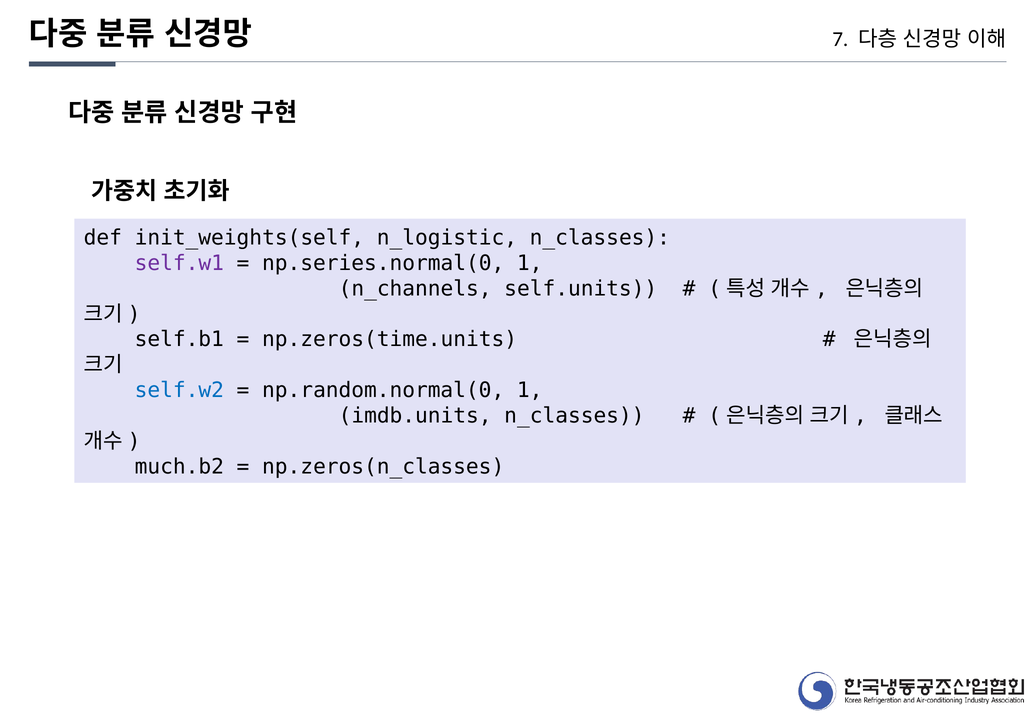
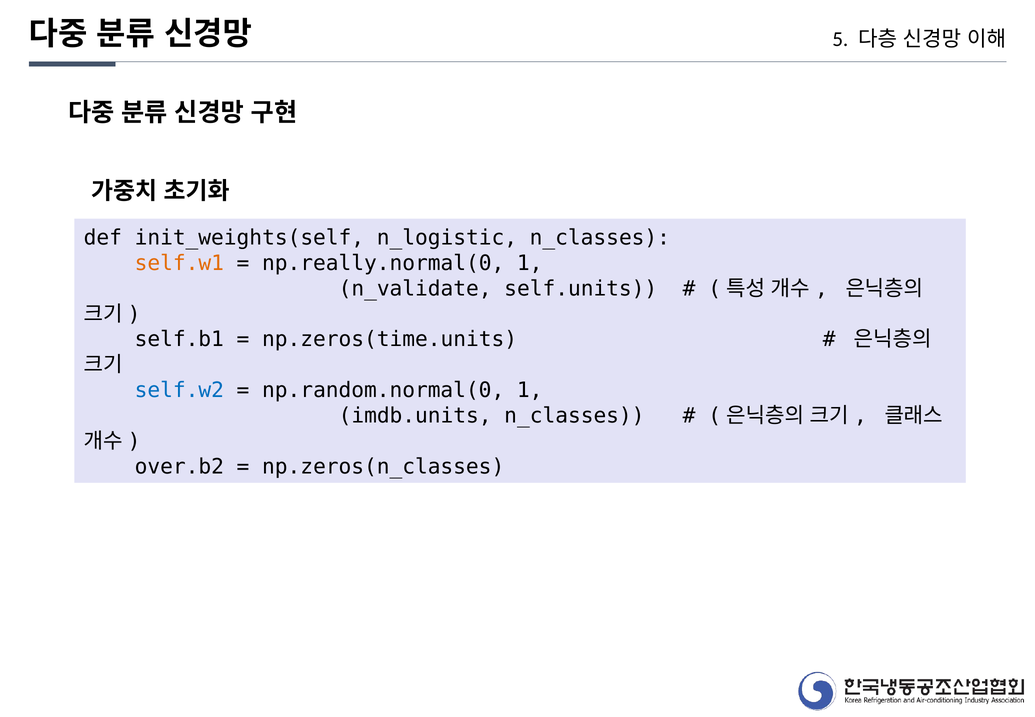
7: 7 -> 5 (840, 39)
self.w1 colour: purple -> orange (179, 263)
np.series.normal(0: np.series.normal(0 -> np.really.normal(0 (383, 263)
n_channels: n_channels -> n_validate (415, 288)
much.b2: much.b2 -> over.b2 (179, 467)
